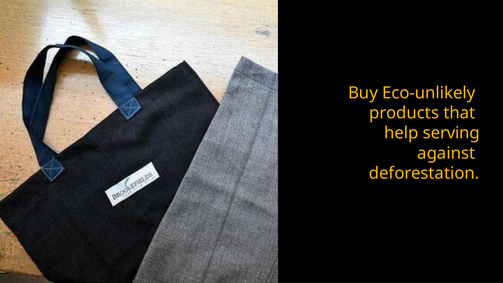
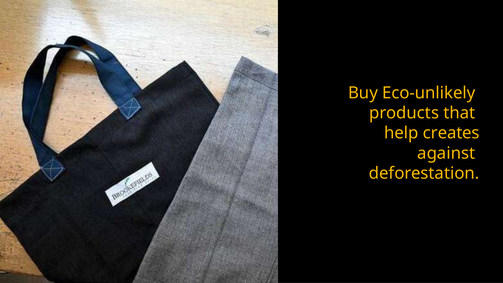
serving: serving -> creates (451, 133)
